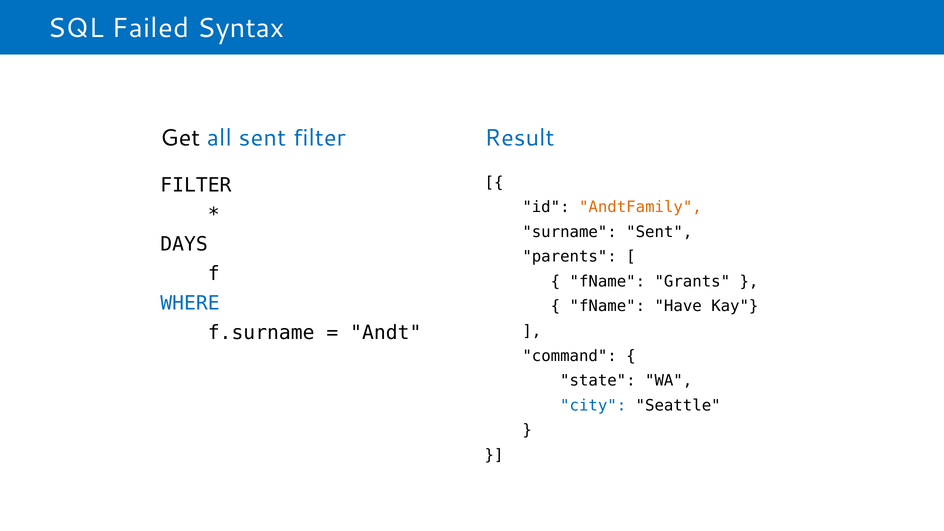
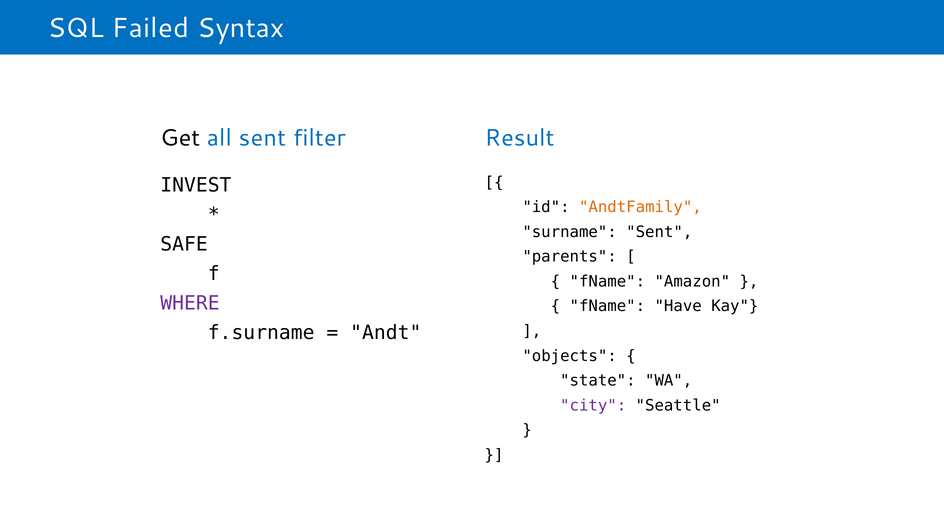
FILTER: FILTER -> INVEST (196, 185)
DAYS: DAYS -> SAFE (184, 244)
Grants: Grants -> Amazon (692, 281)
WHERE colour: blue -> purple (190, 303)
command: command -> objects (570, 356)
city colour: blue -> purple (593, 405)
